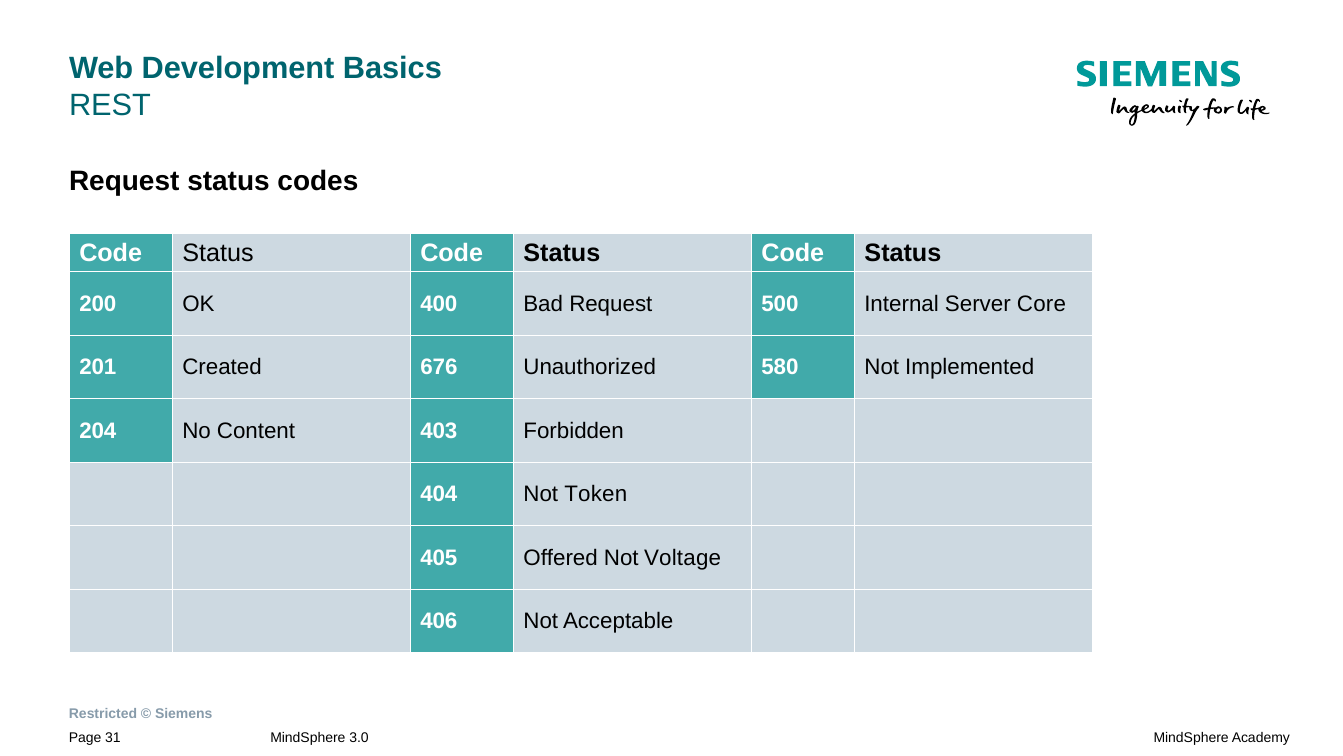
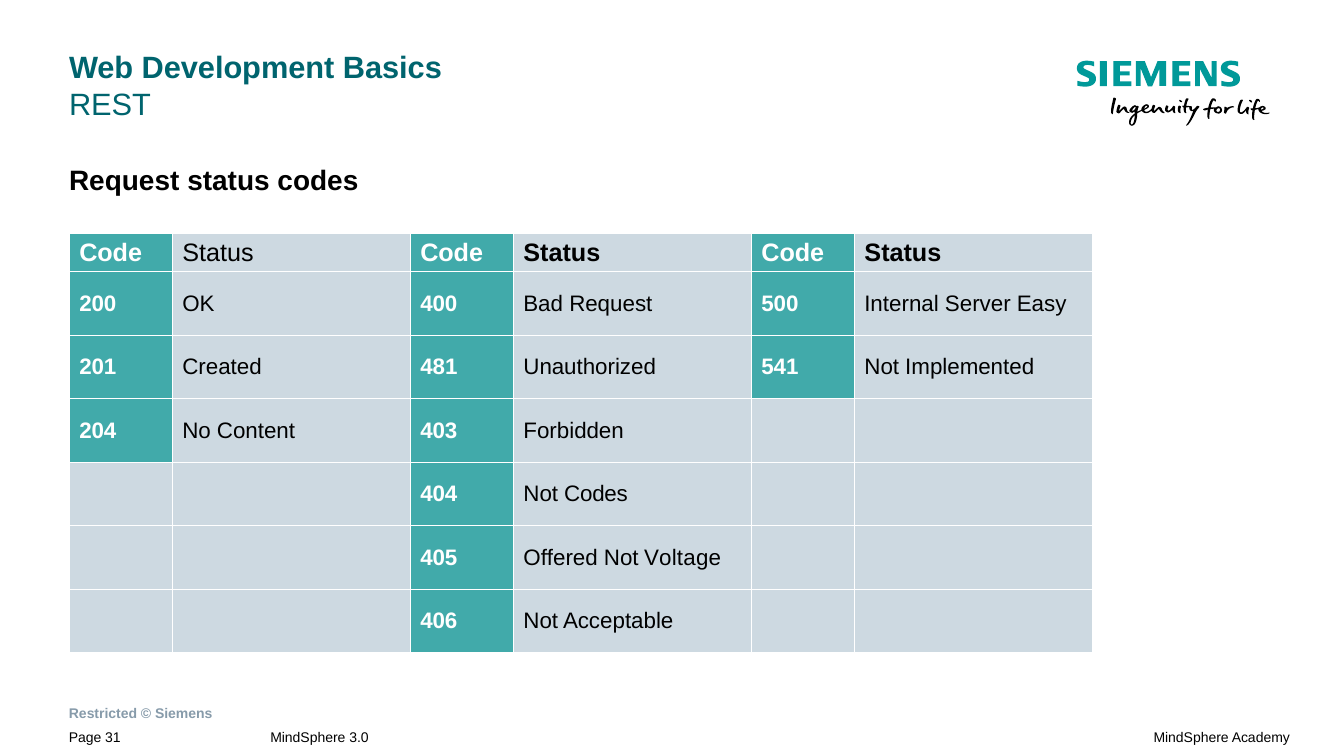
Core: Core -> Easy (1042, 304)
676: 676 -> 481 (439, 367)
580: 580 -> 541 (780, 367)
Not Token: Token -> Codes (596, 494)
